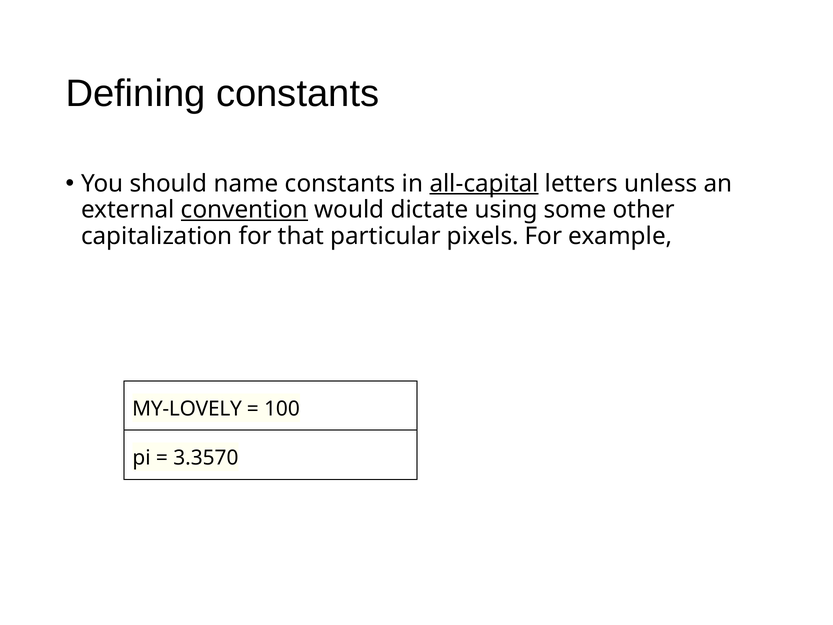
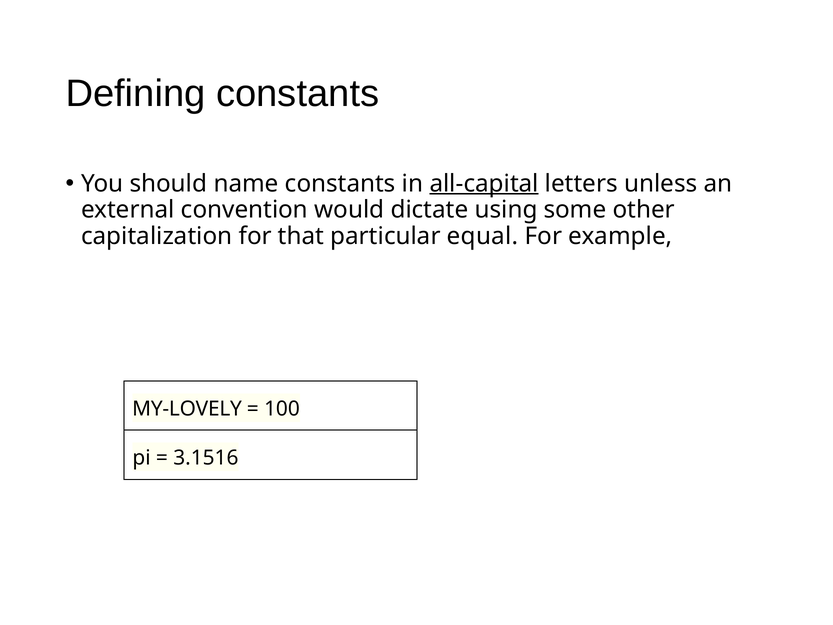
convention underline: present -> none (244, 210)
pixels: pixels -> equal (483, 236)
3.3570: 3.3570 -> 3.1516 (206, 458)
